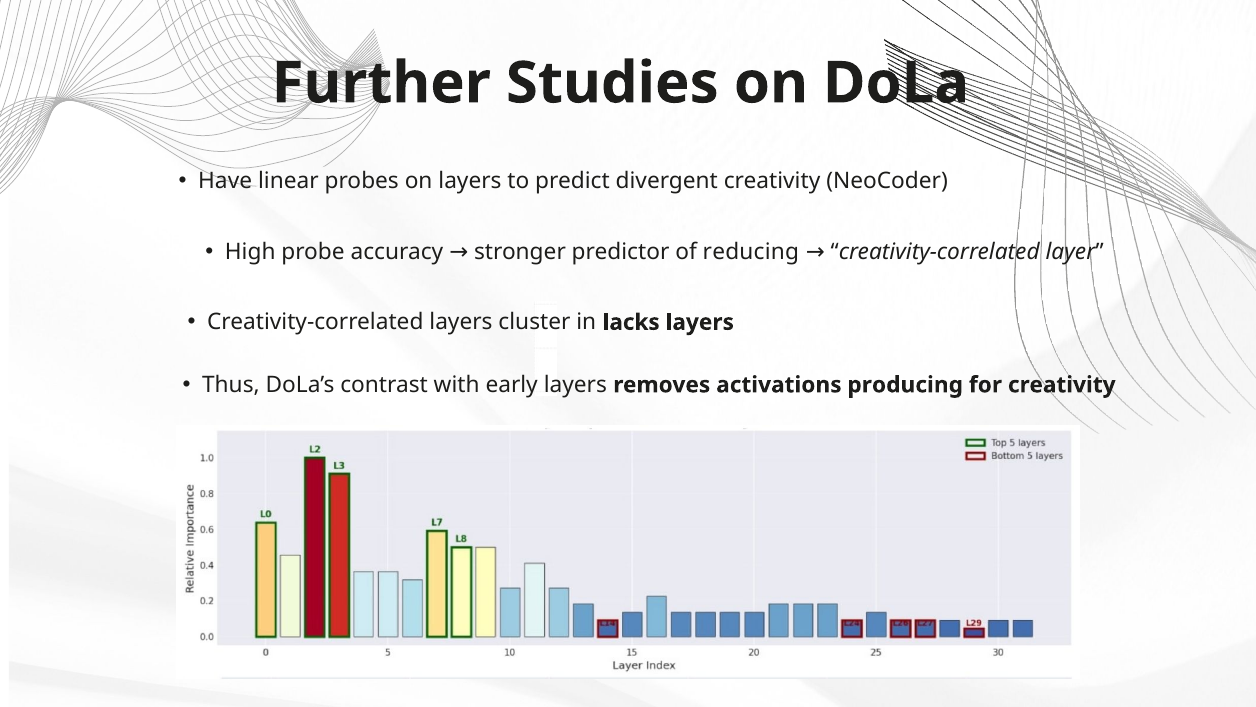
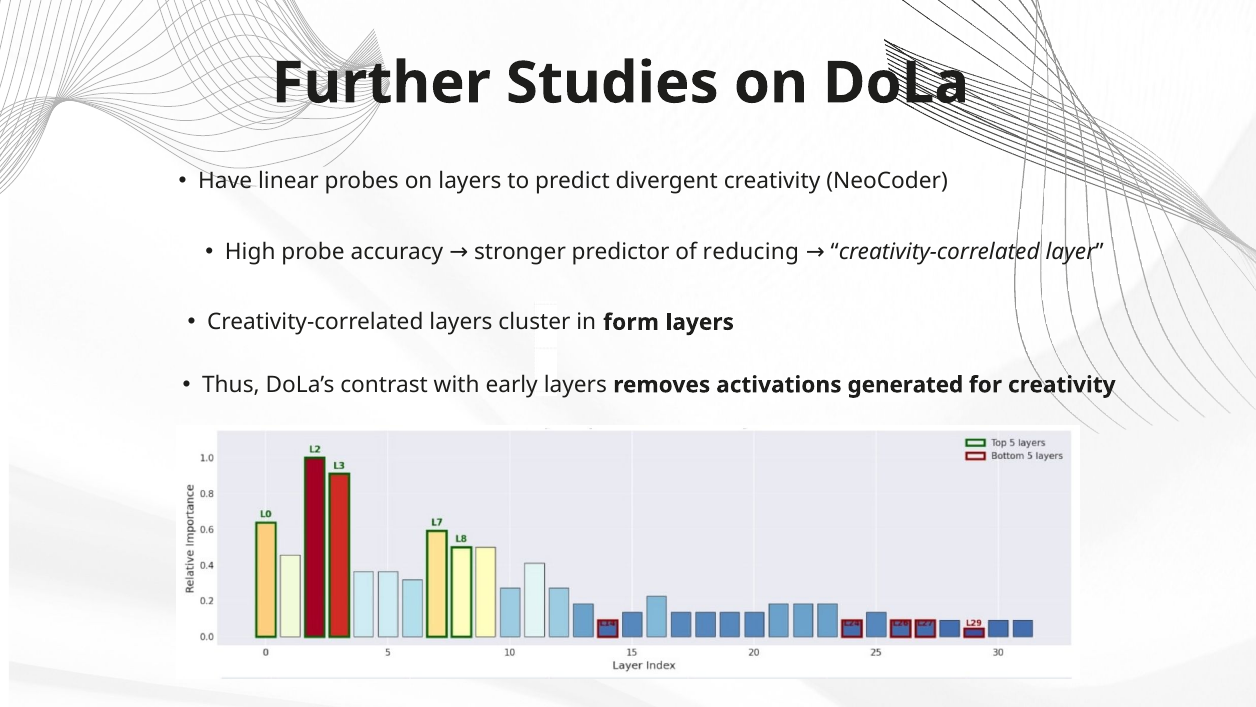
lacks: lacks -> form (631, 322)
producing: producing -> generated (905, 385)
